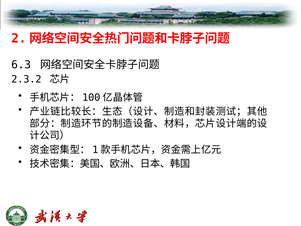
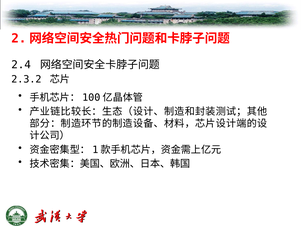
6.3: 6.3 -> 2.4 (21, 65)
